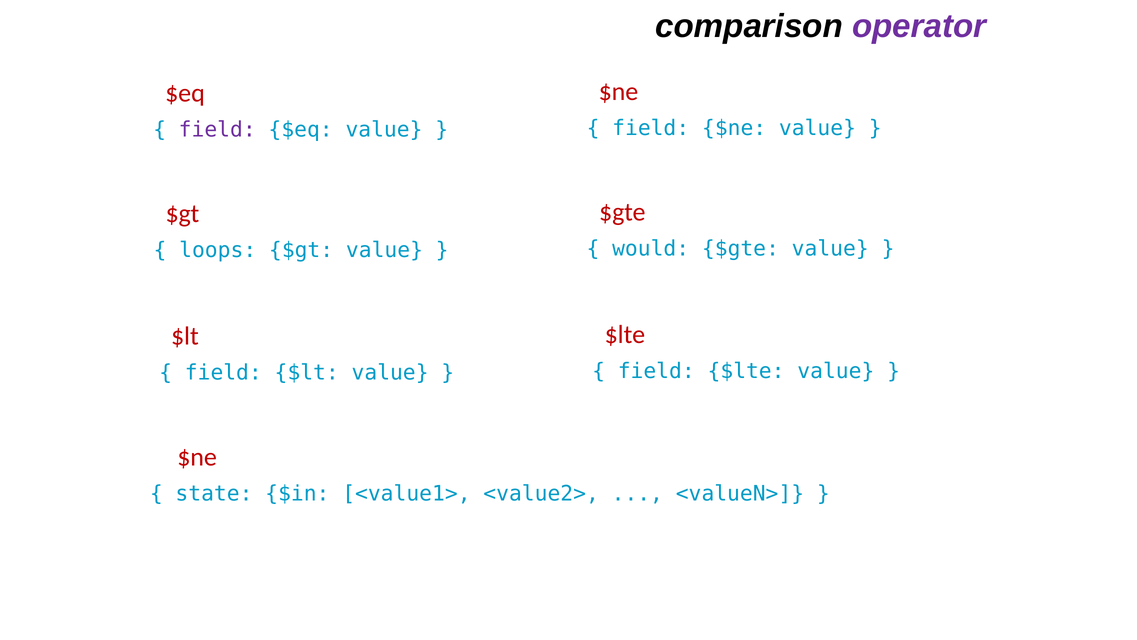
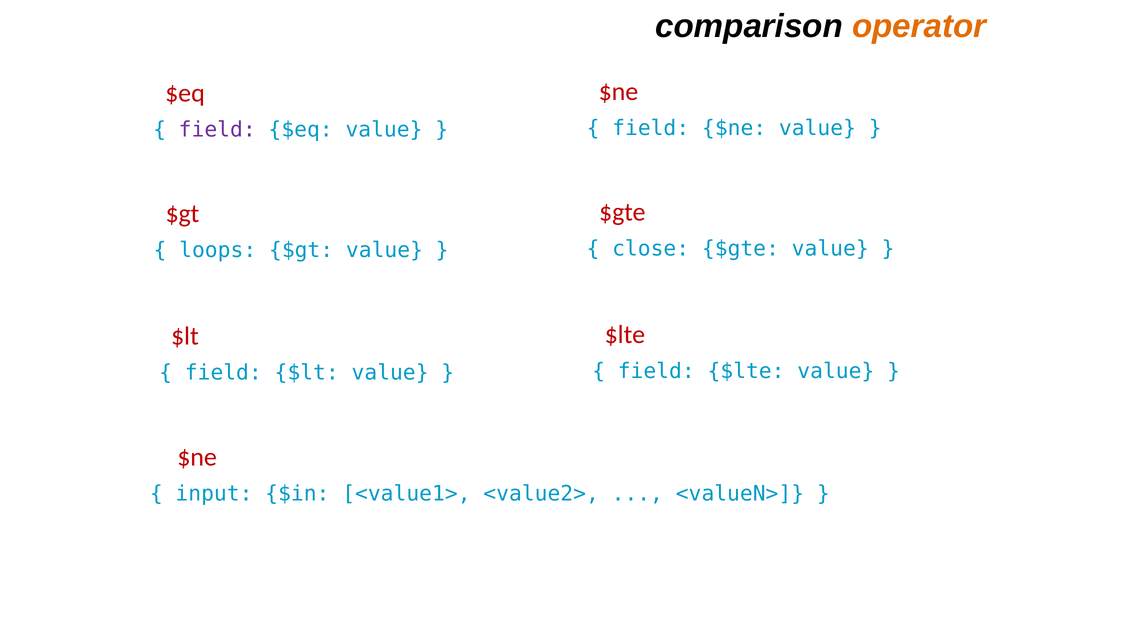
operator colour: purple -> orange (919, 26)
would: would -> close (651, 248)
state: state -> input (214, 493)
